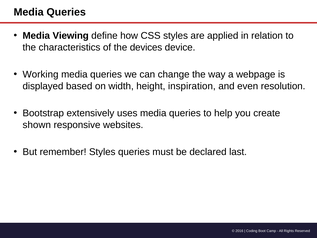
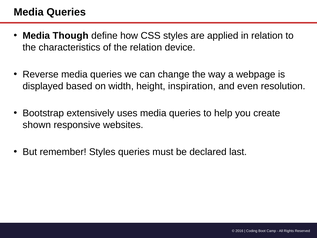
Viewing: Viewing -> Though (71, 36)
the devices: devices -> relation (146, 47)
Working: Working -> Reverse (41, 74)
